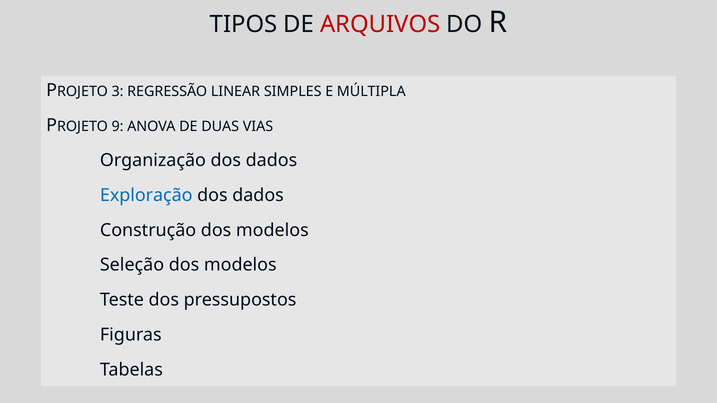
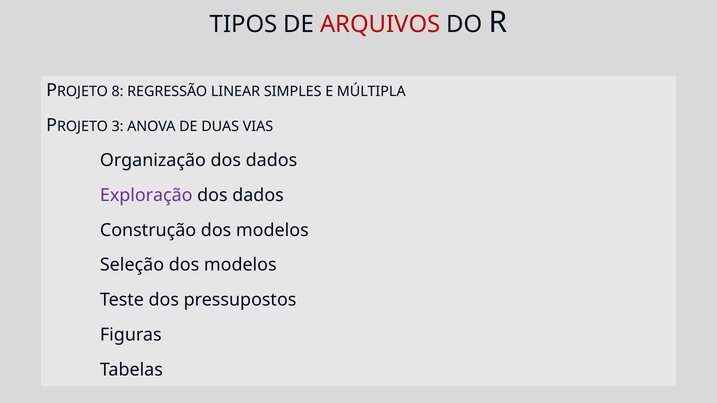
3: 3 -> 8 (118, 92)
9: 9 -> 3 (118, 127)
Exploração colour: blue -> purple (146, 195)
